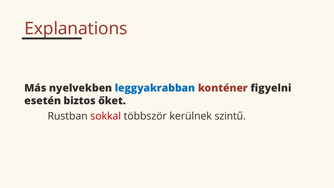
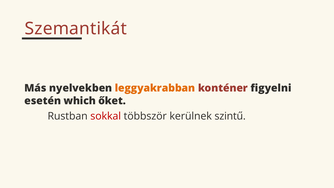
Explanations: Explanations -> Szemantikát (76, 29)
leggyakrabban colour: blue -> orange (155, 88)
biztos: biztos -> which (80, 101)
